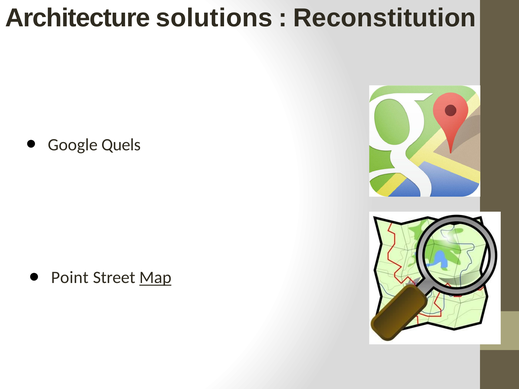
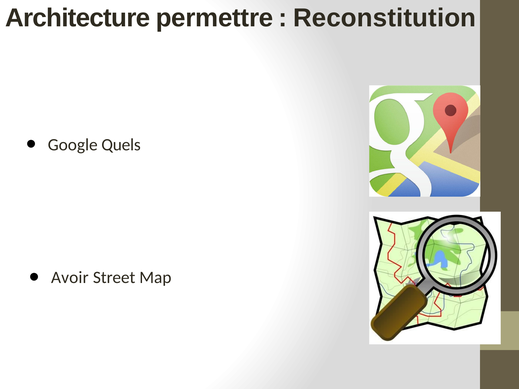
solutions: solutions -> permettre (215, 18)
Point: Point -> Avoir (70, 278)
Map underline: present -> none (155, 278)
